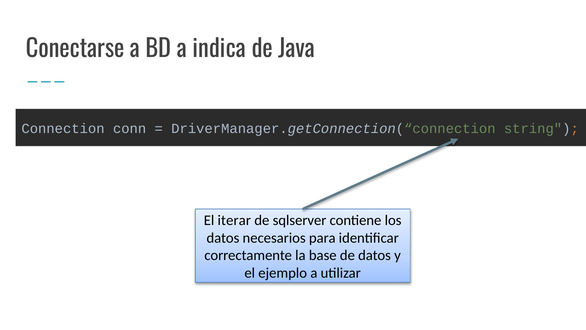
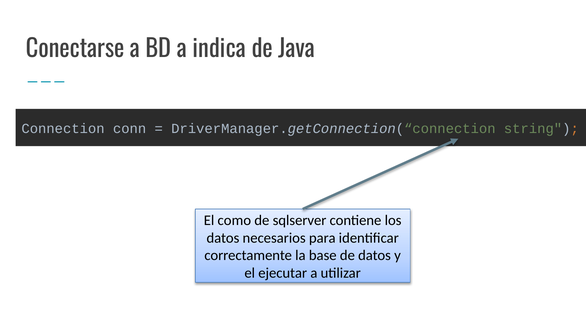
iterar: iterar -> como (234, 220)
ejemplo: ejemplo -> ejecutar (283, 273)
